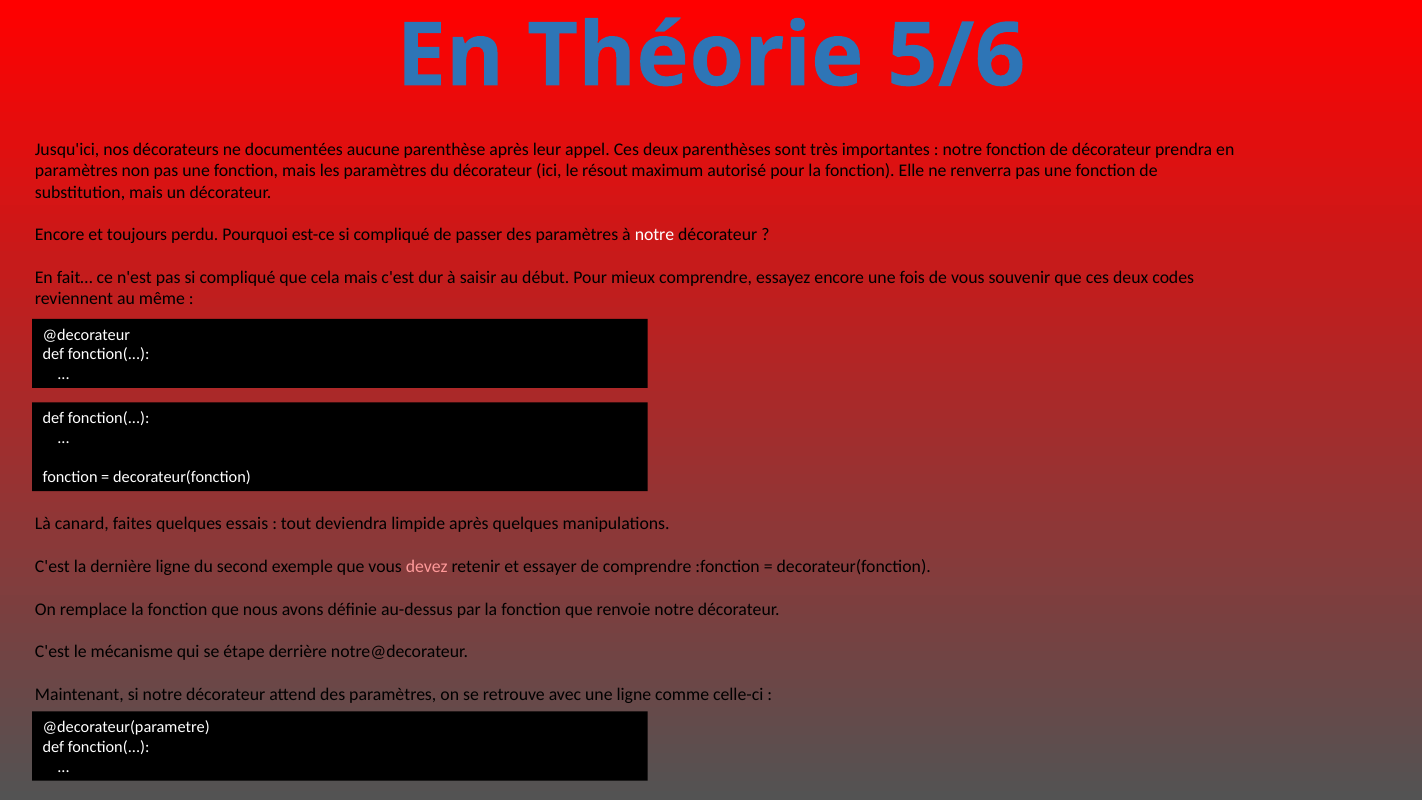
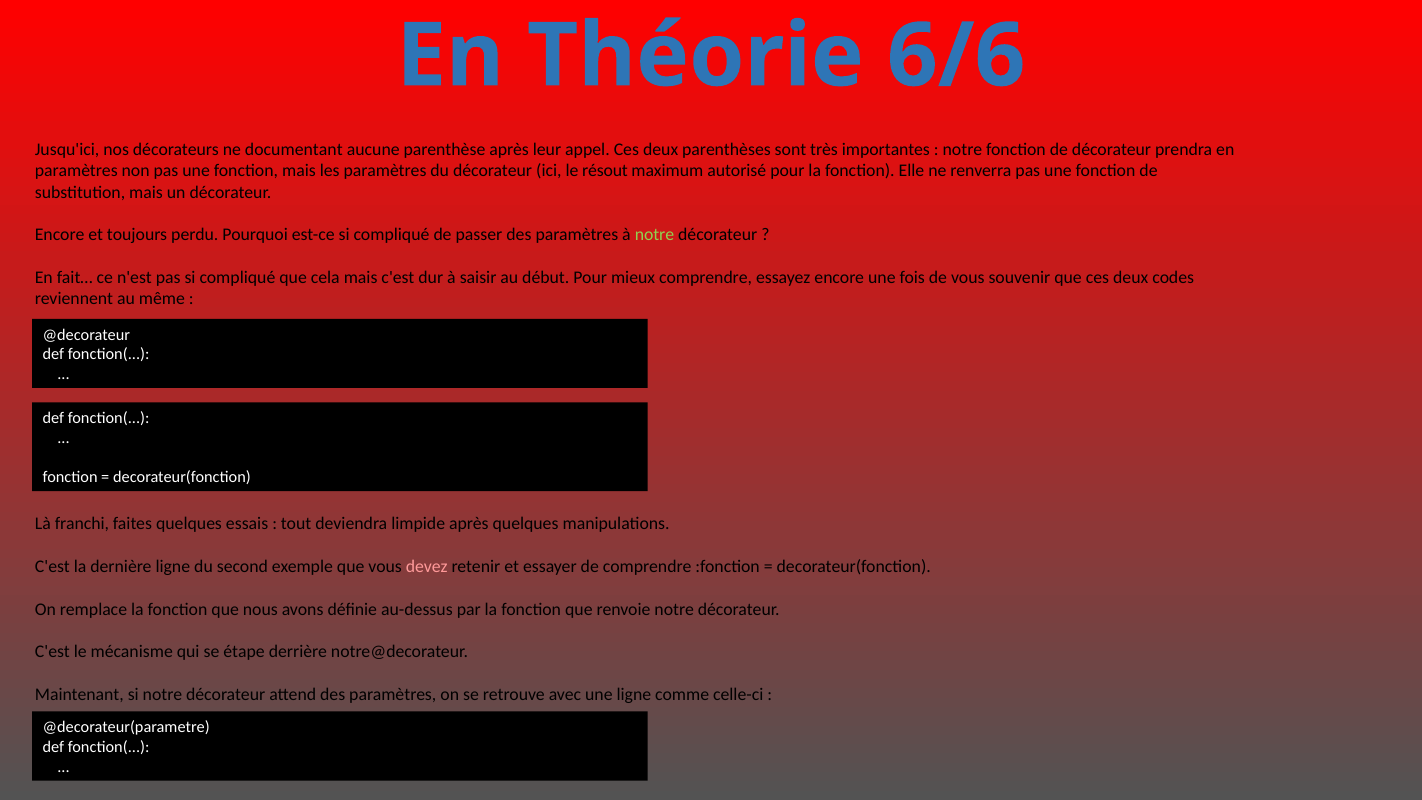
5/6: 5/6 -> 6/6 (956, 56)
documentées: documentées -> documentant (294, 150)
notre colour: white -> light green (654, 235)
canard: canard -> franchi (82, 524)
